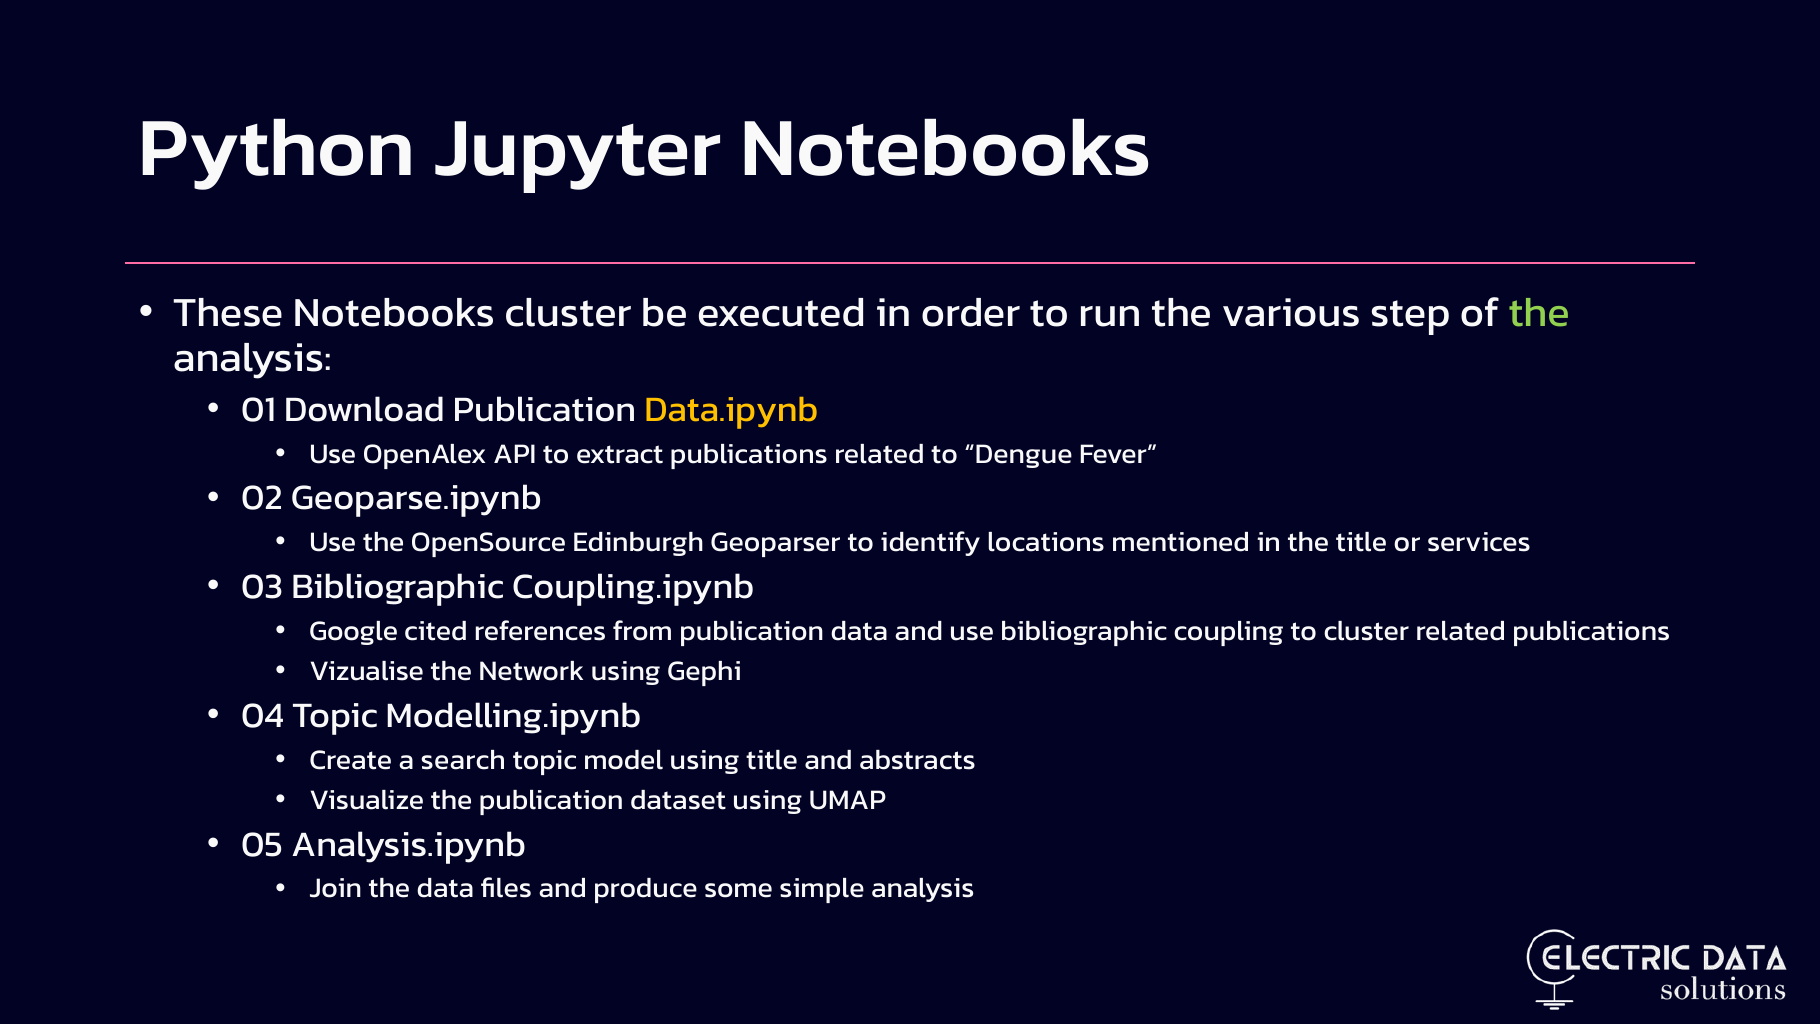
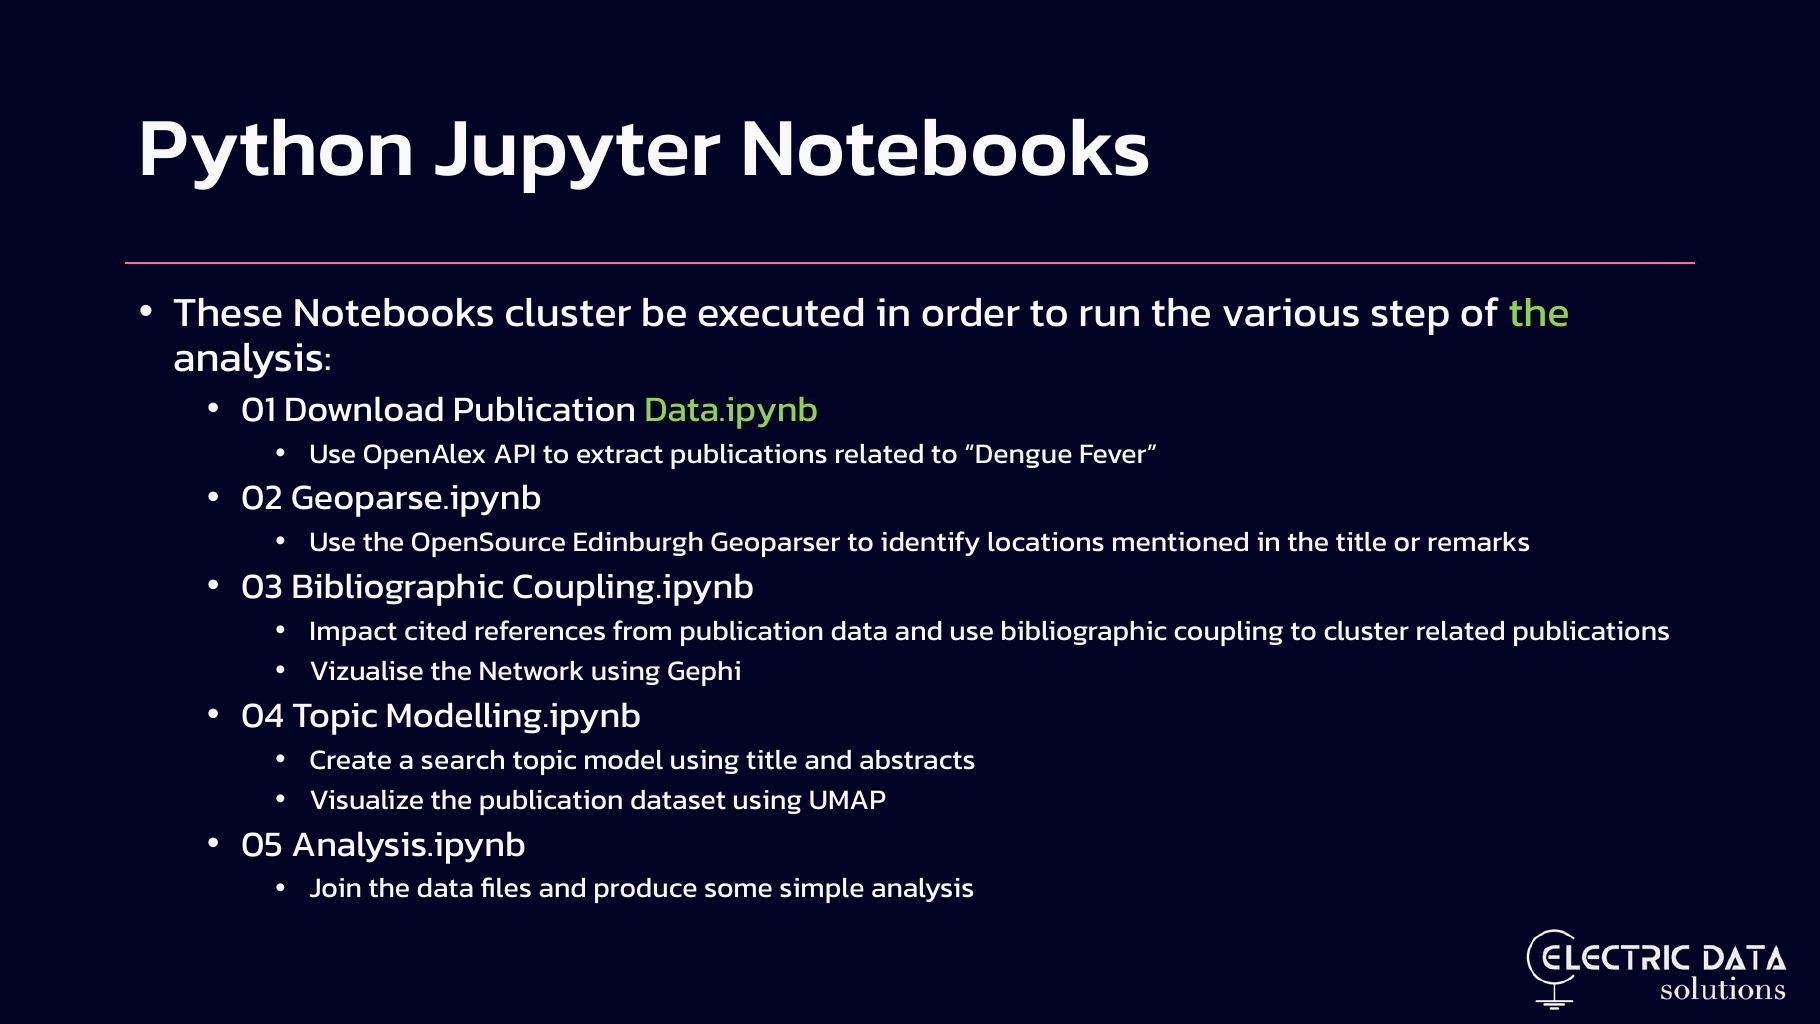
Data.ipynb colour: yellow -> light green (731, 409)
services: services -> remarks (1479, 542)
Google: Google -> Impact (353, 631)
